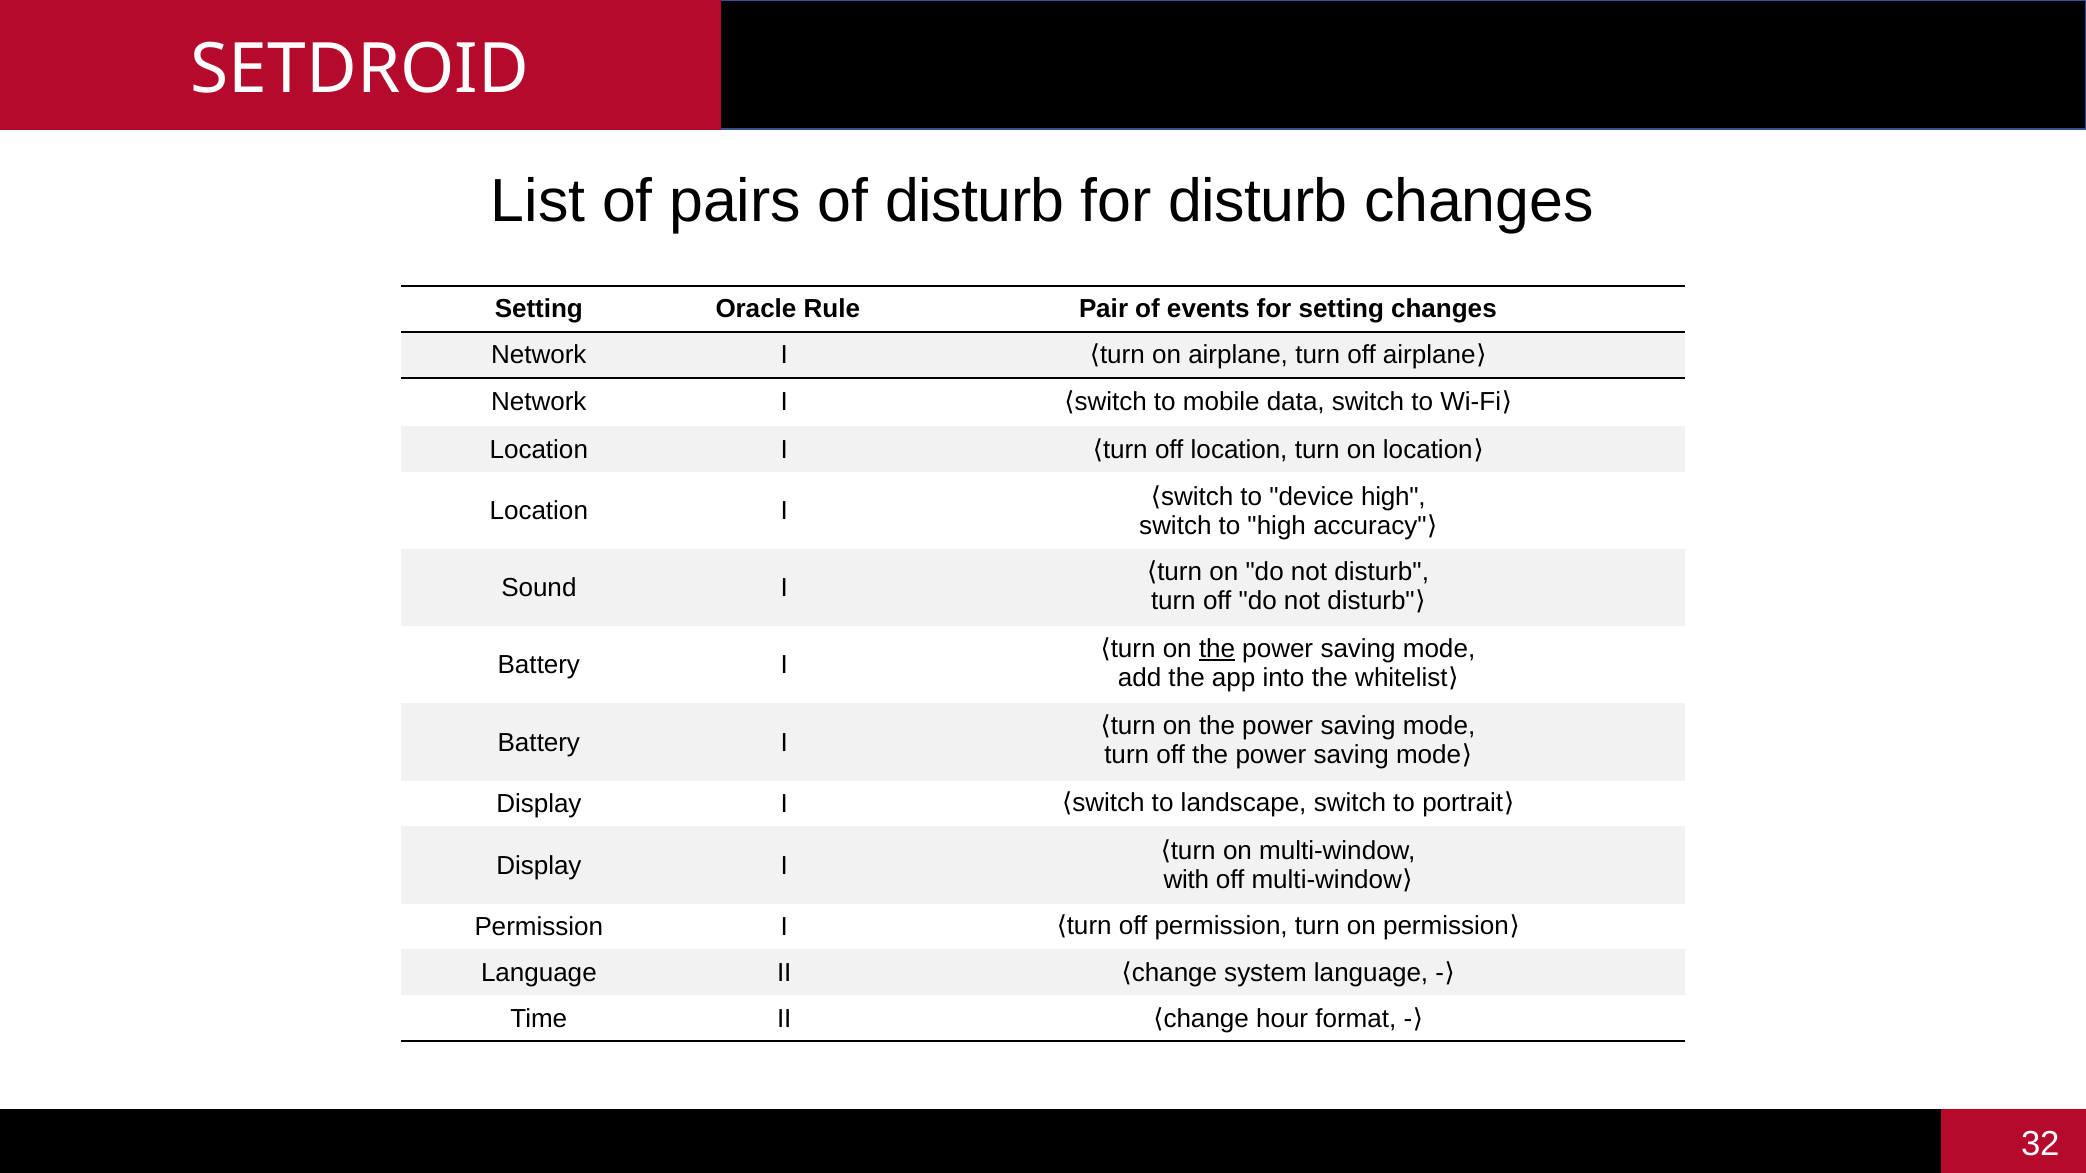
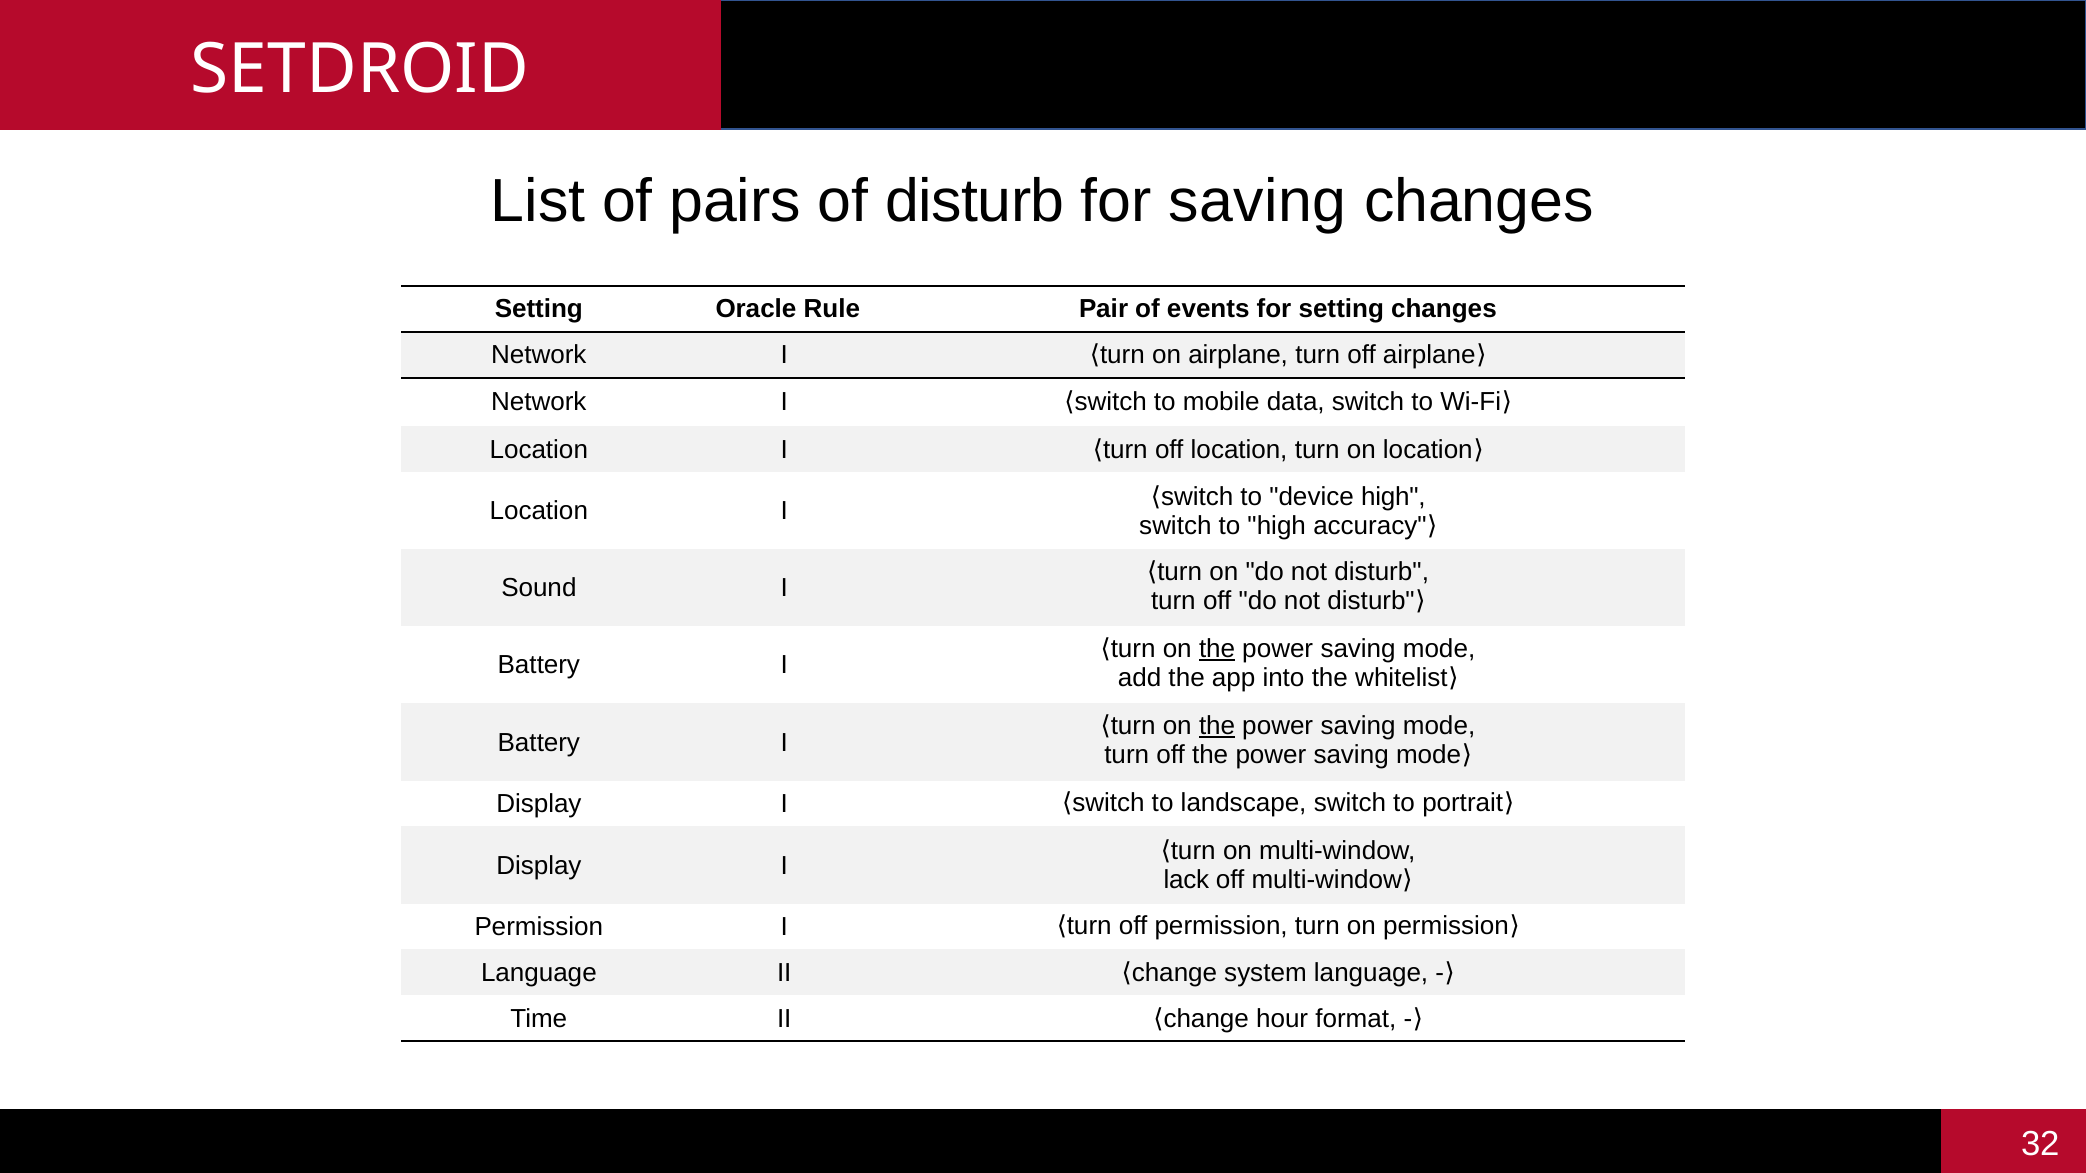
for disturb: disturb -> saving (1258, 201)
the underline: none -> present (1217, 726)
with: with -> lack (1186, 880)
